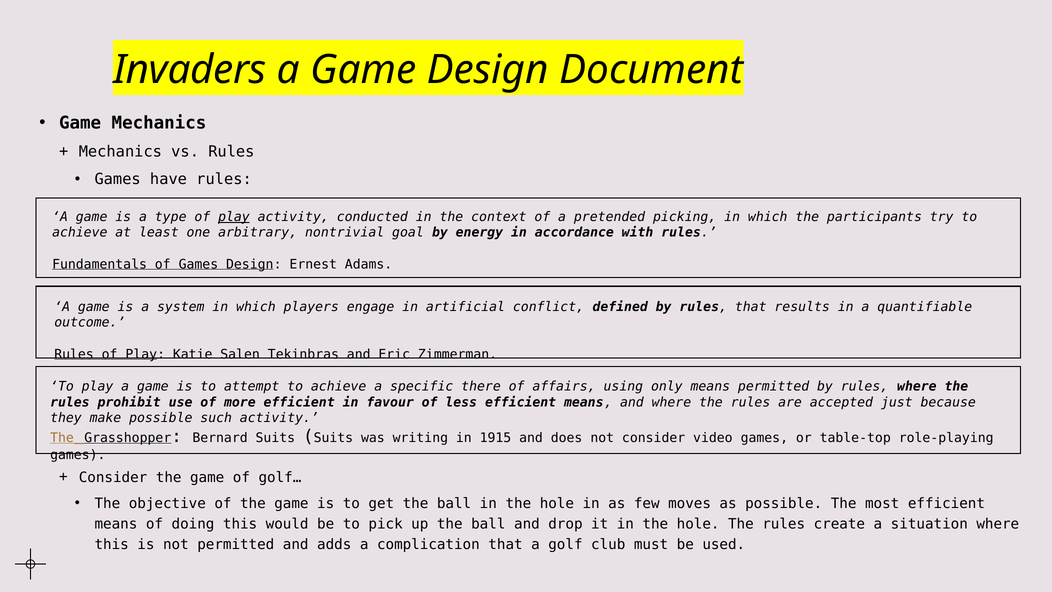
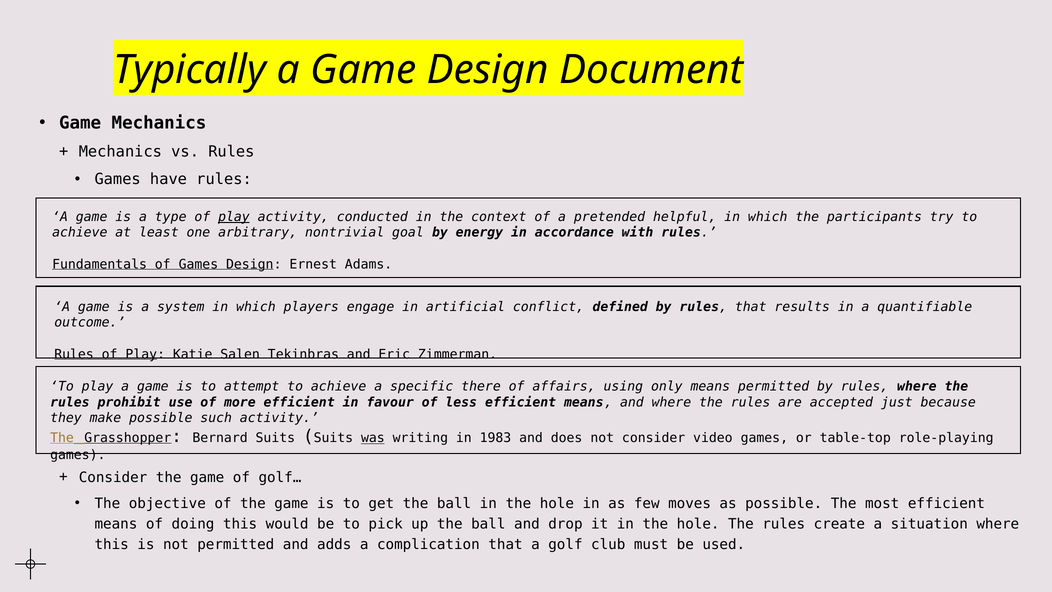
Invaders: Invaders -> Typically (190, 70)
picking: picking -> helpful (685, 217)
was underline: none -> present (373, 438)
1915: 1915 -> 1983 (495, 438)
